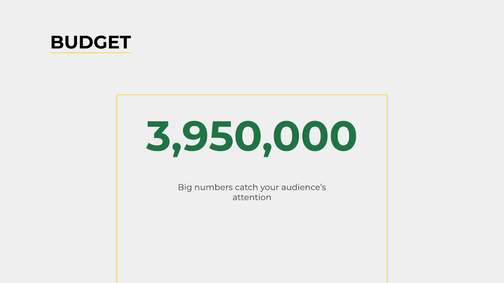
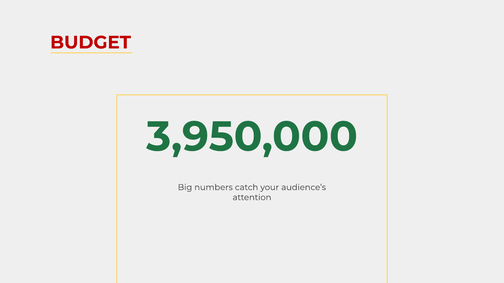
BUDGET colour: black -> red (91, 43)
